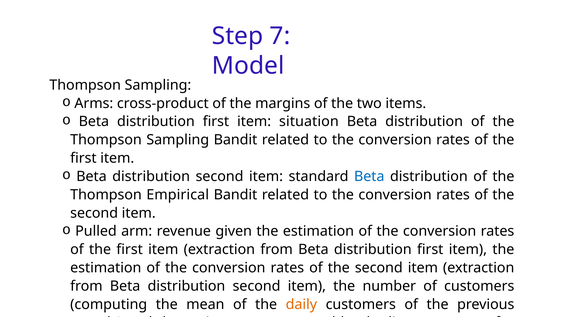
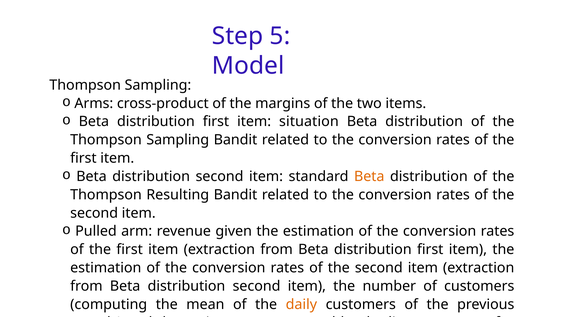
7: 7 -> 5 (280, 36)
Beta colour: blue -> orange (369, 177)
Empirical: Empirical -> Resulting (178, 195)
